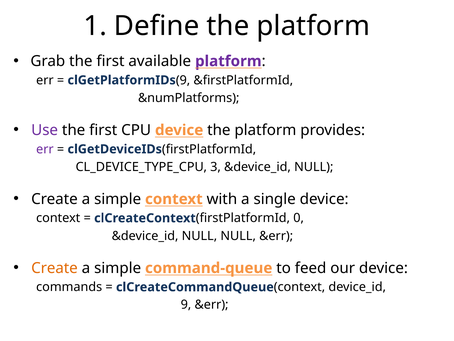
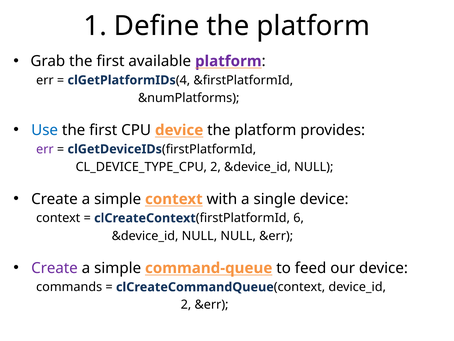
9: 9 -> 4 (183, 80)
Use colour: purple -> blue (45, 130)
CL_DEVICE_TYPE_CPU 3: 3 -> 2 (216, 167)
0: 0 -> 6 (299, 218)
Create colour: orange -> purple (54, 268)
9: 9 -> 2 (186, 304)
